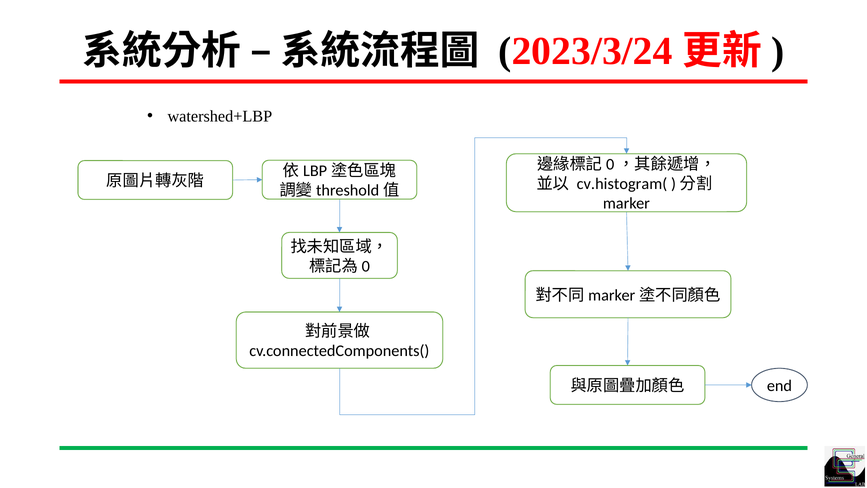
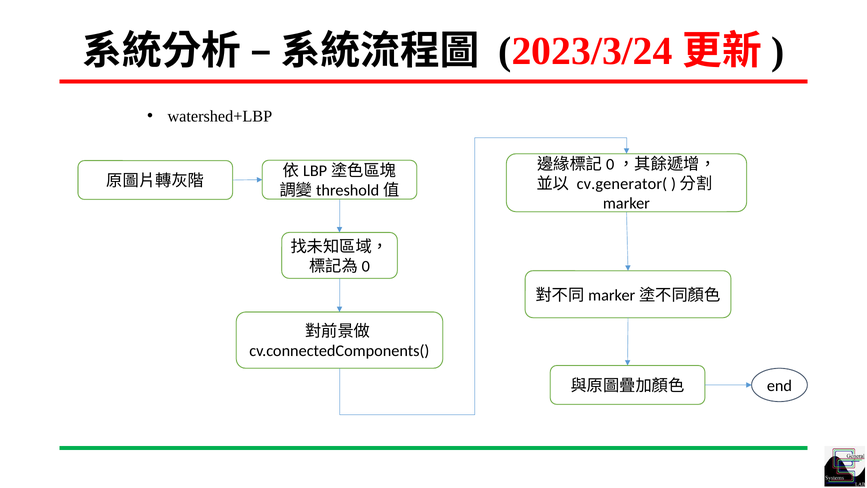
cv.histogram(: cv.histogram( -> cv.generator( (622, 184)
